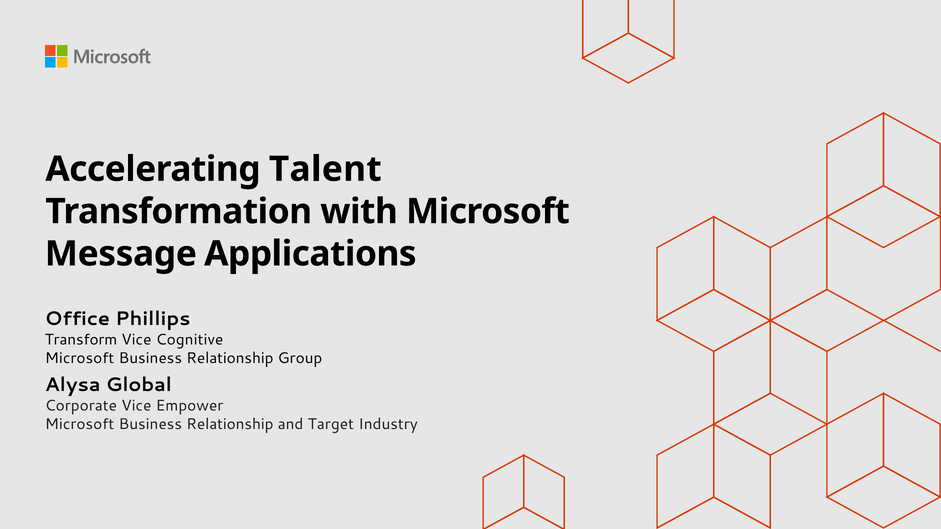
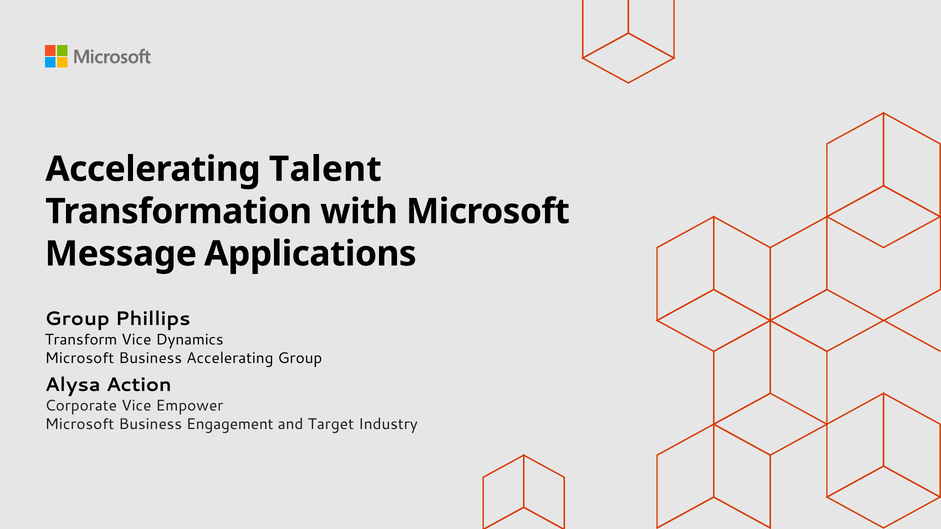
Office: Office -> Group (77, 319)
Cognitive: Cognitive -> Dynamics (190, 340)
Relationship: Relationship -> Accelerating (230, 358)
Global: Global -> Action (139, 385)
Relationship: Relationship -> Engagement (230, 424)
